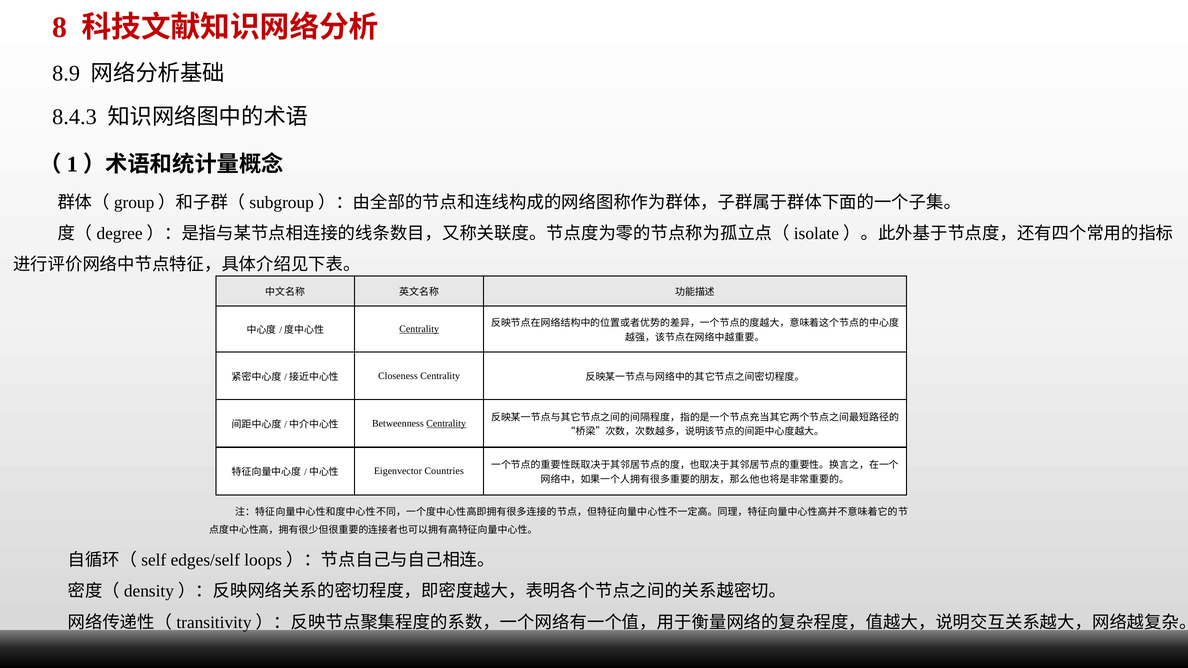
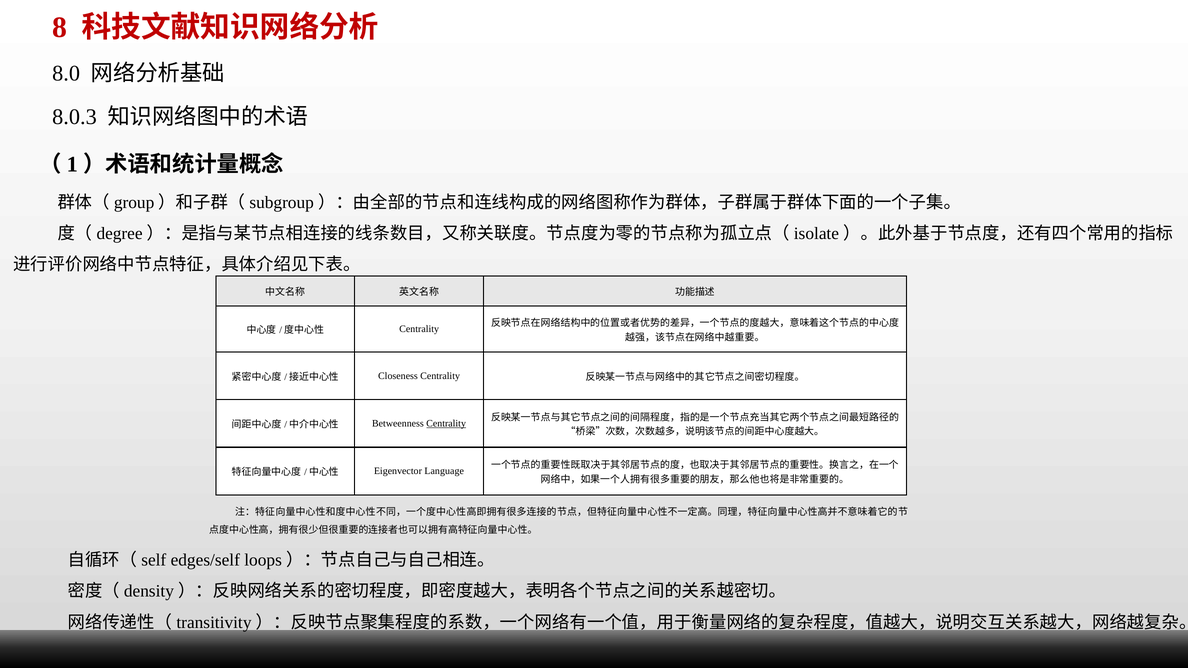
8.9: 8.9 -> 8.0 (66, 73)
8.4.3: 8.4.3 -> 8.0.3 (74, 117)
Centrality underline: present -> none (419, 329)
Countries: Countries -> Language (444, 471)
